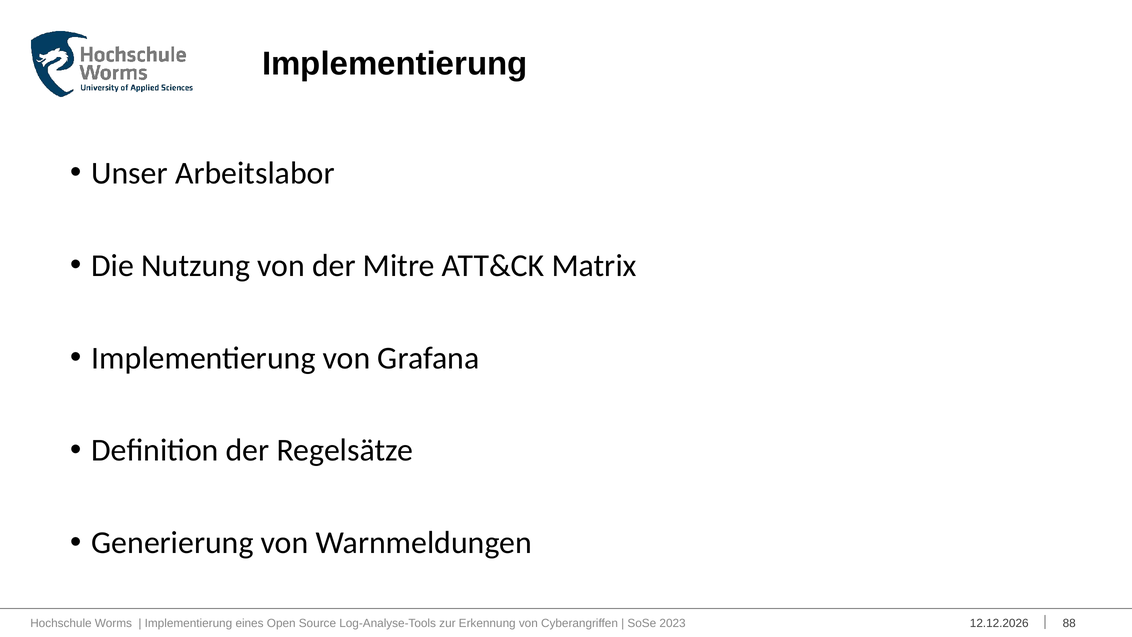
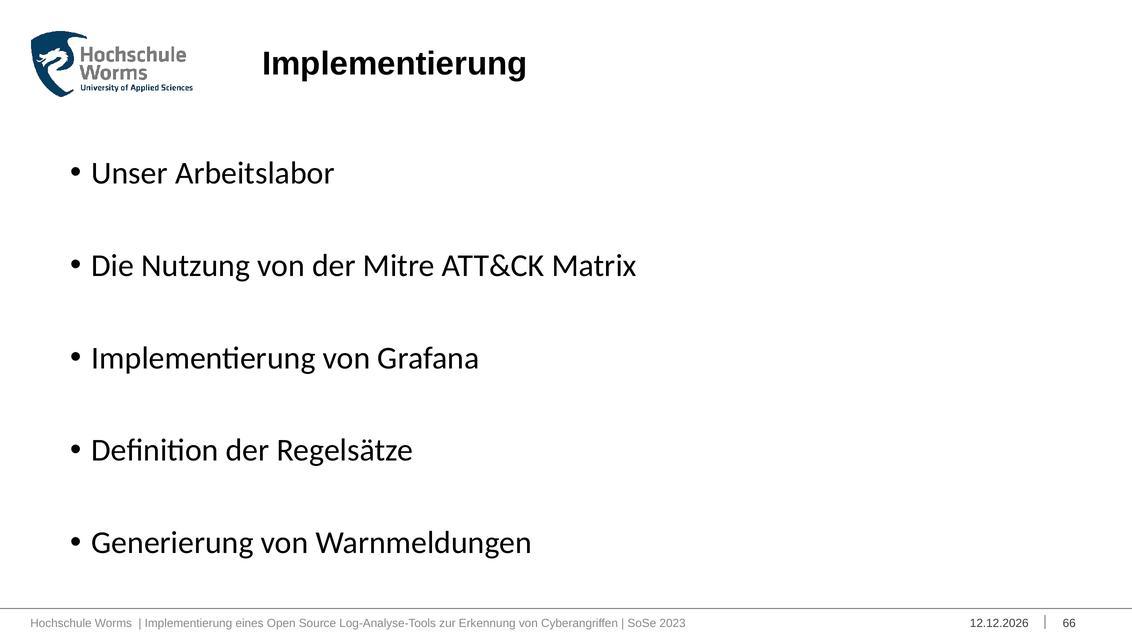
88: 88 -> 66 (1069, 623)
